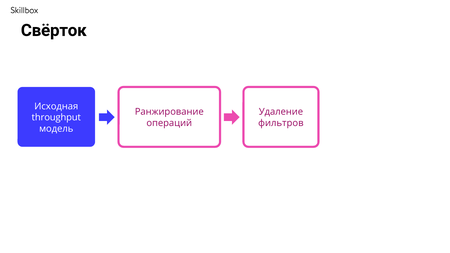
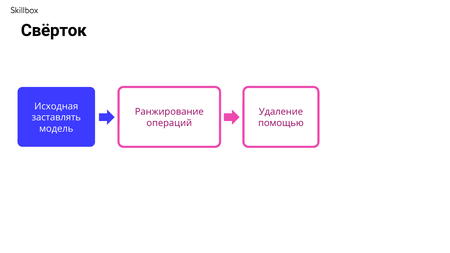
throughput: throughput -> заставлять (56, 118)
фильтров: фильтров -> помощью (281, 123)
